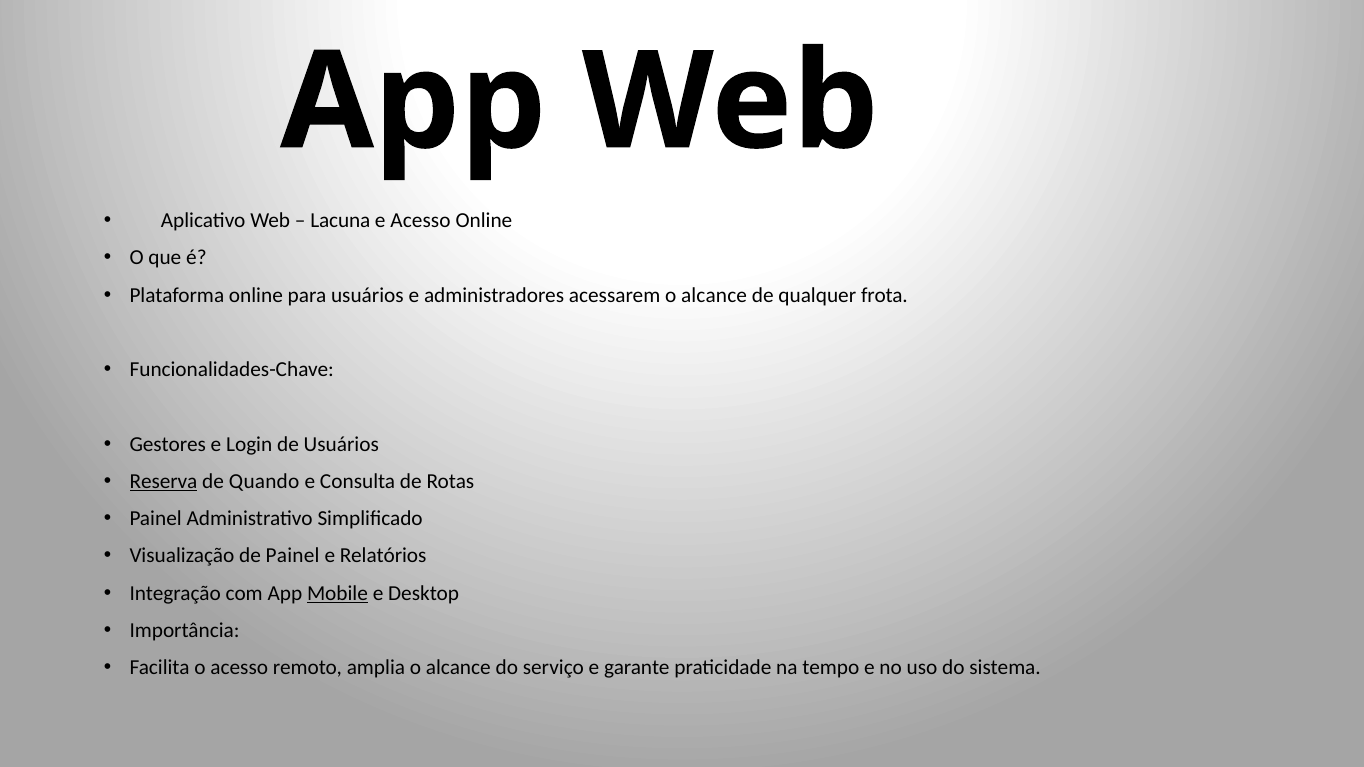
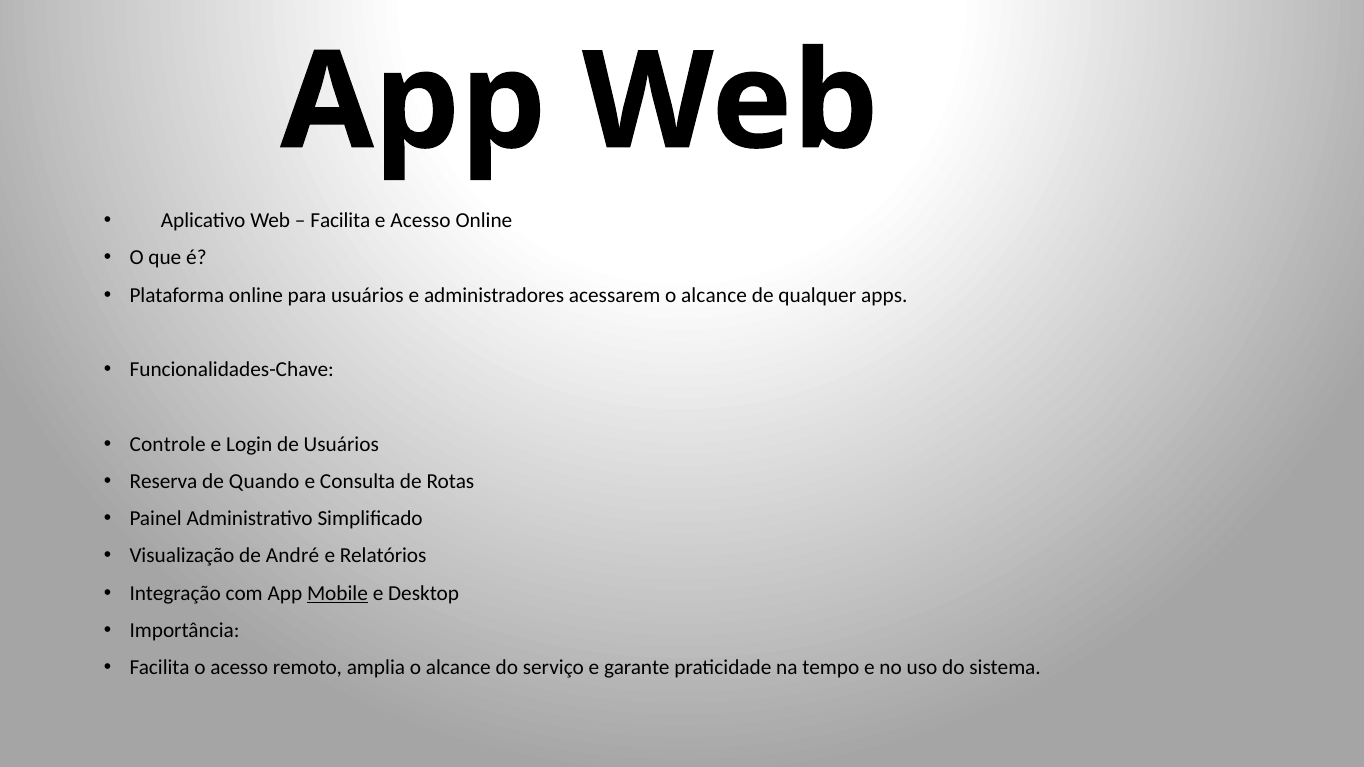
Lacuna: Lacuna -> Facilita (340, 221)
frota: frota -> apps (884, 295)
Gestores: Gestores -> Controle (168, 444)
Reserva underline: present -> none (163, 481)
de Painel: Painel -> André (293, 556)
